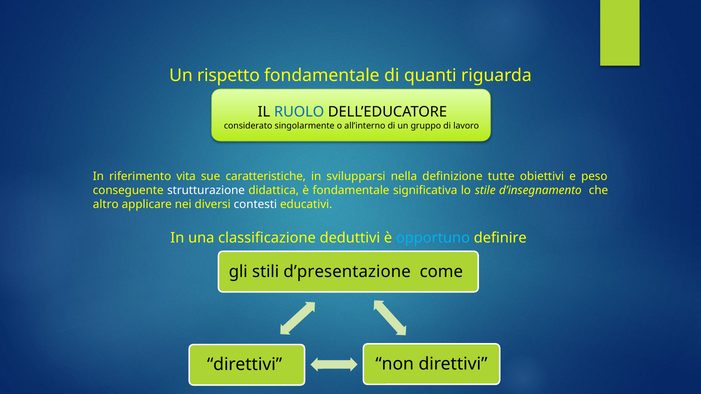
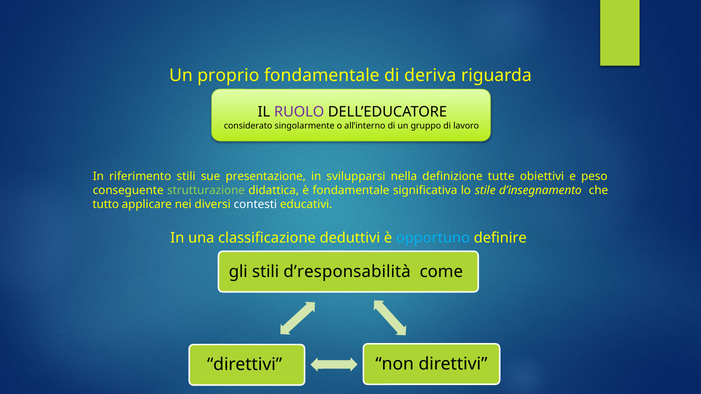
rispetto: rispetto -> proprio (228, 75)
quanti: quanti -> deriva (430, 75)
RUOLO colour: blue -> purple (299, 112)
riferimento vita: vita -> stili (186, 177)
caratteristiche: caratteristiche -> presentazione (266, 177)
strutturazione colour: white -> light green (206, 191)
altro: altro -> tutto (106, 205)
d’presentazione: d’presentazione -> d’responsabilità (347, 272)
